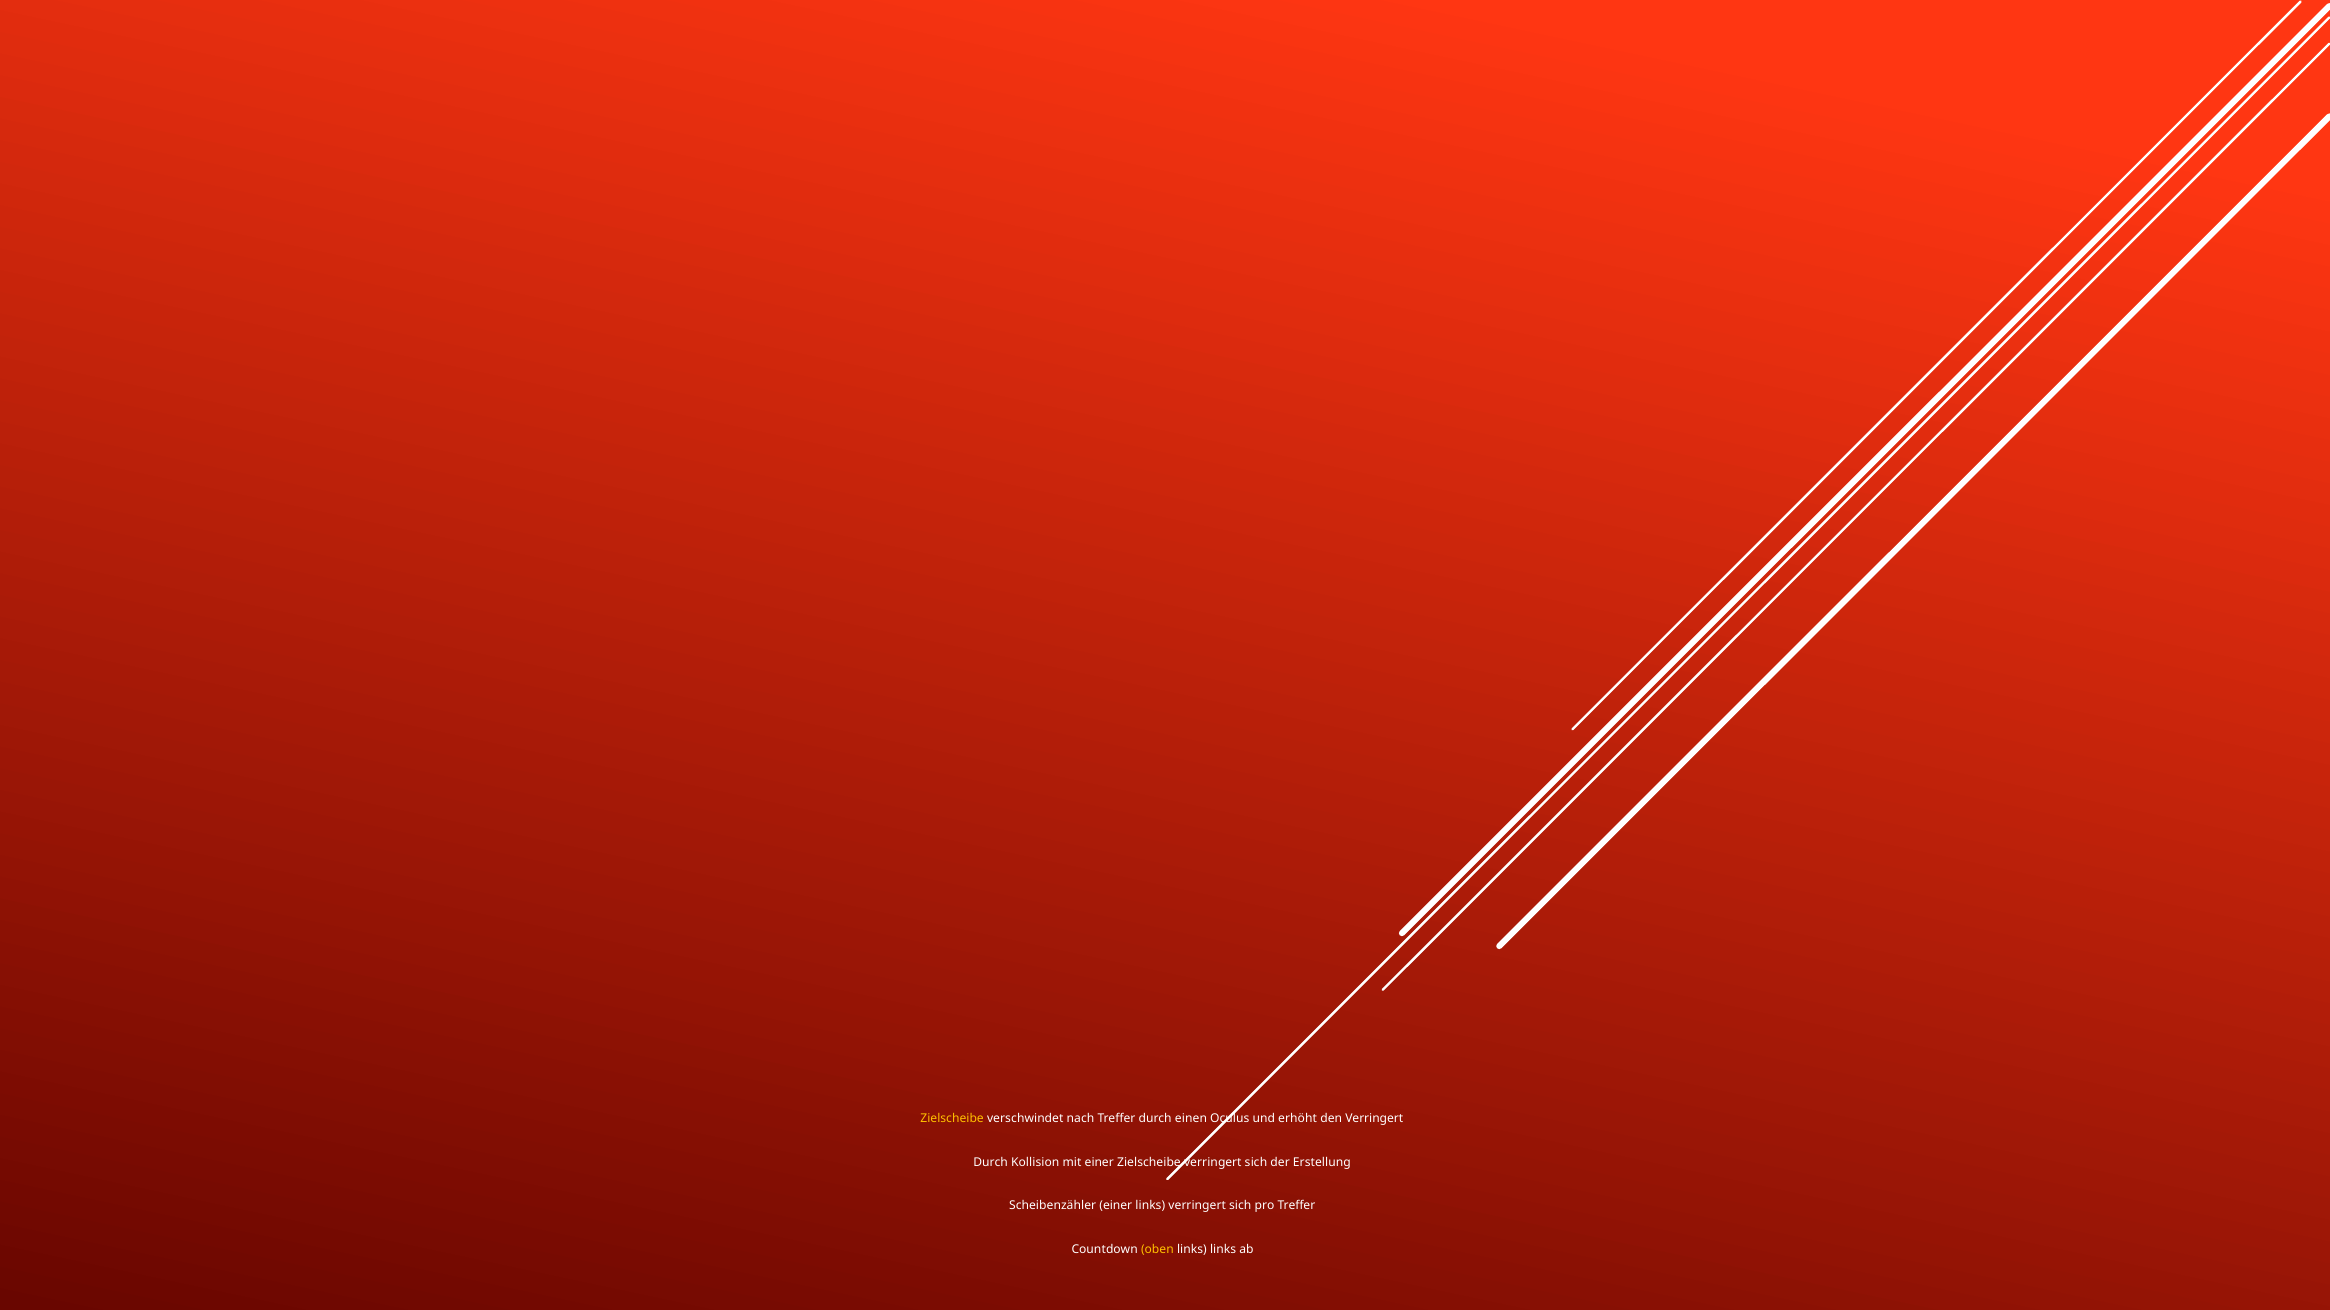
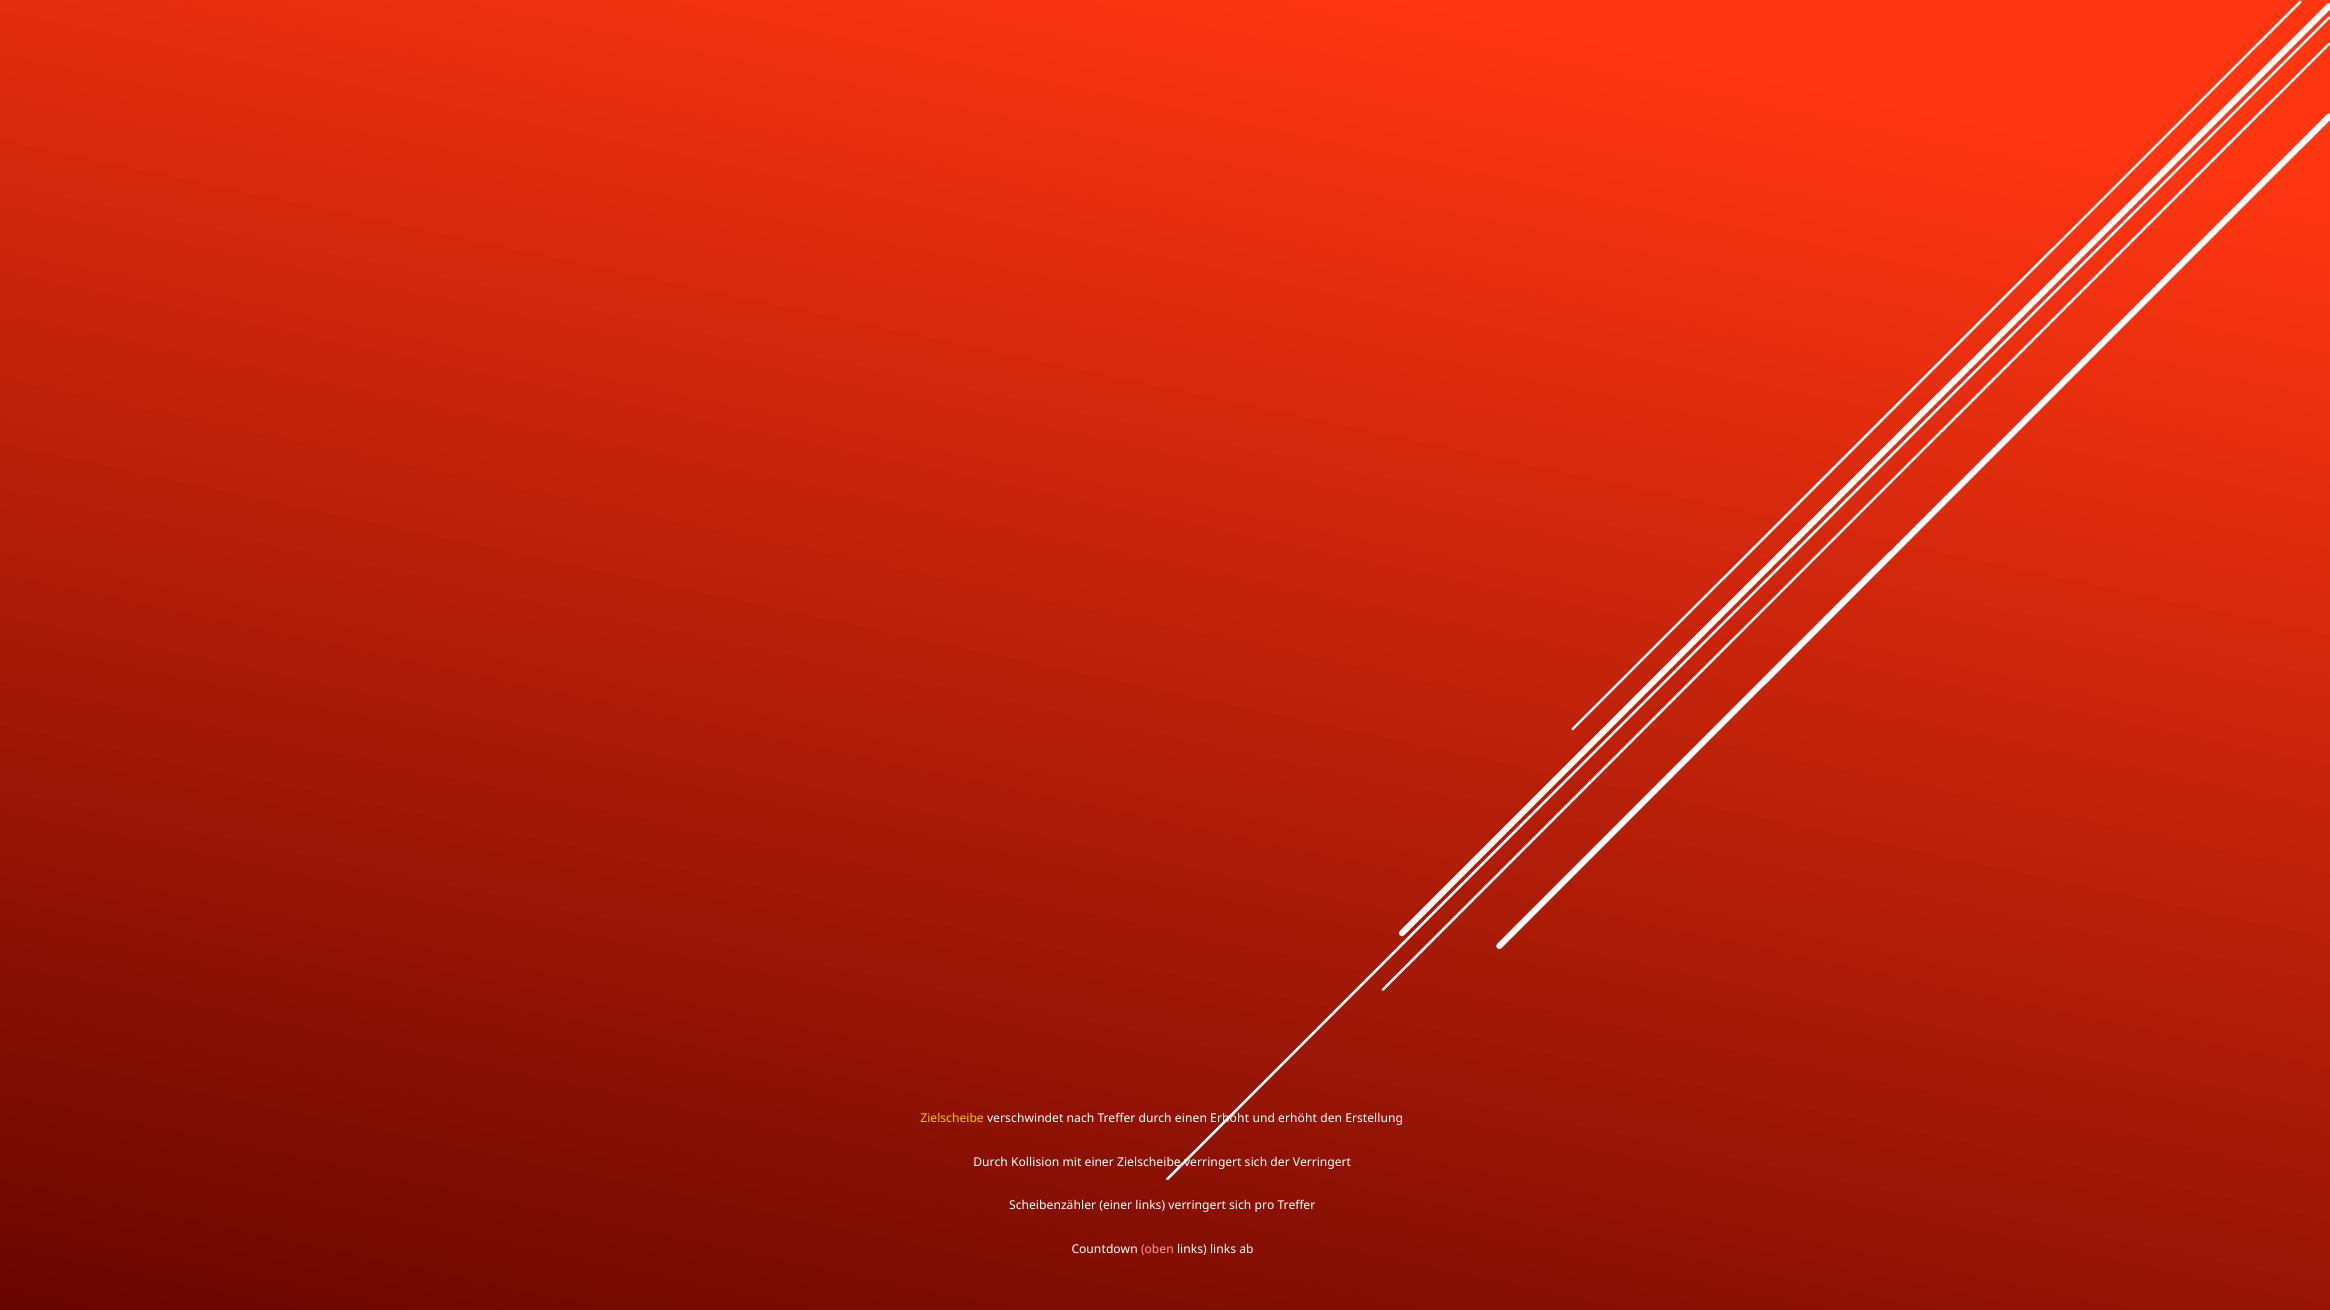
einen Oculus: Oculus -> Erhöht (1230, 1119)
den Verringert: Verringert -> Erstellung (1374, 1119)
der Erstellung: Erstellung -> Verringert (1322, 1163)
oben colour: yellow -> pink (1157, 1250)
